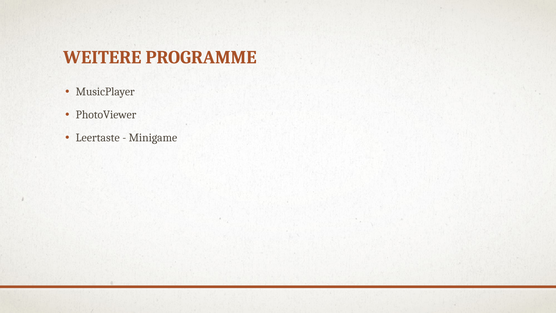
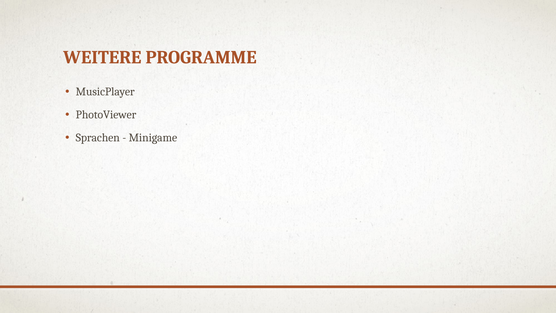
Leertaste: Leertaste -> Sprachen (98, 138)
